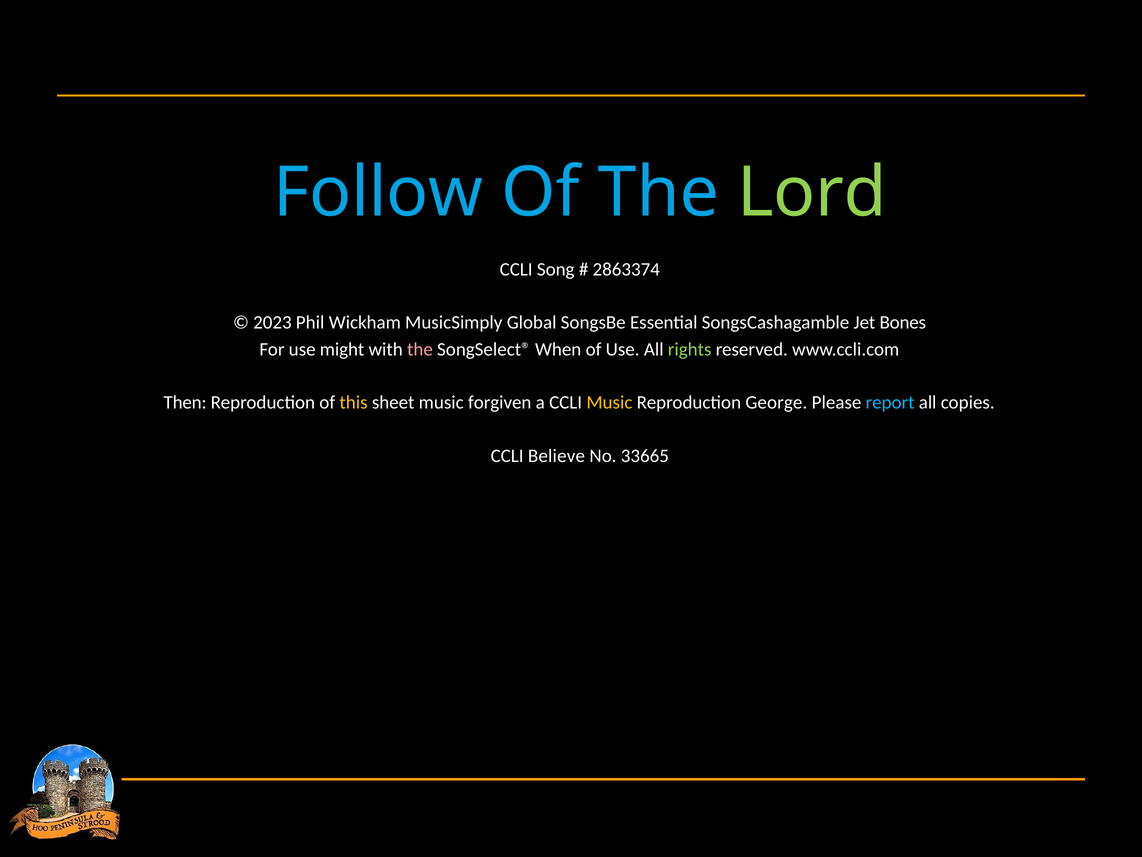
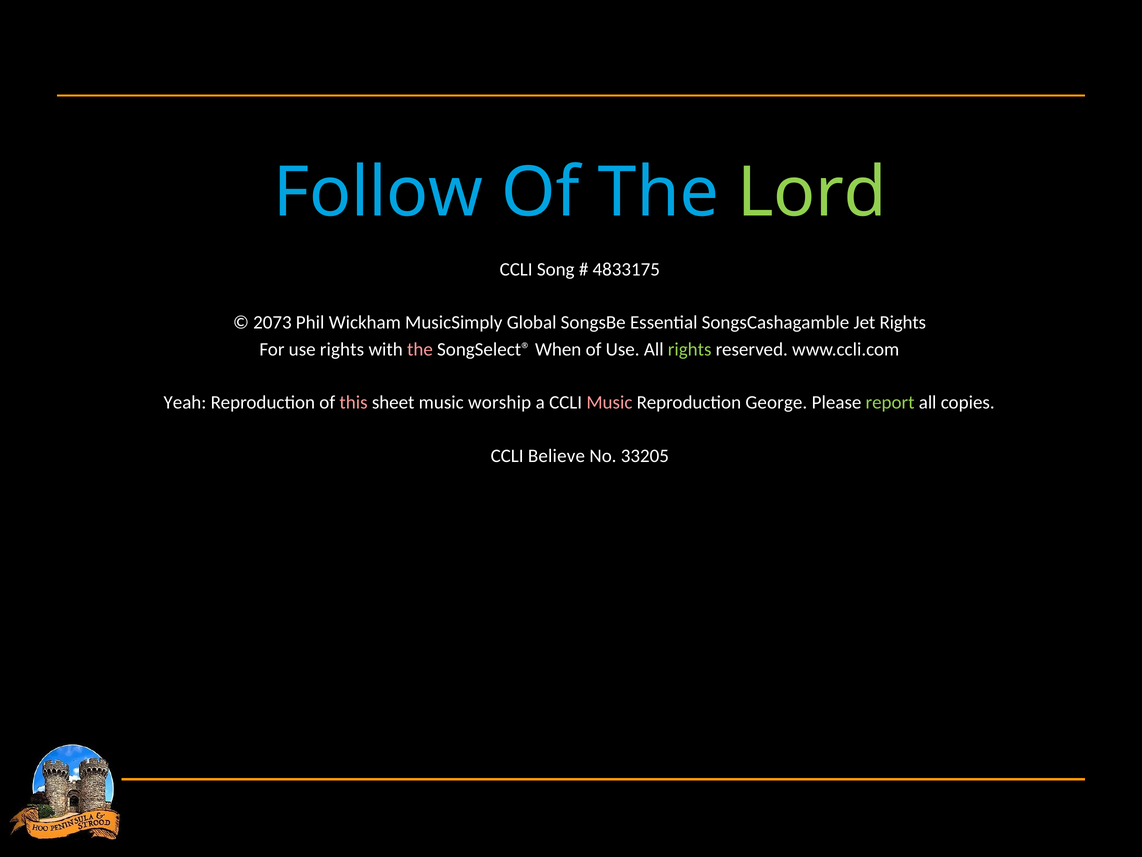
2863374: 2863374 -> 4833175 (626, 269)
2023: 2023 -> 2073 (272, 322)
Jet Bones: Bones -> Rights (903, 322)
use might: might -> rights (342, 349)
Then: Then -> Yeah (185, 402)
this colour: yellow -> pink (354, 402)
forgiven: forgiven -> worship (500, 402)
Music colour: yellow -> pink (609, 402)
report colour: light blue -> light green (890, 402)
33665: 33665 -> 33205 (645, 456)
